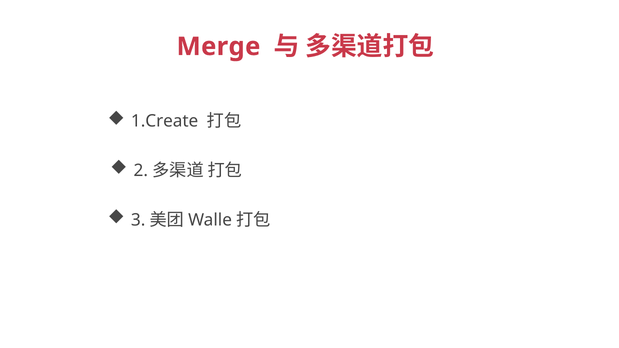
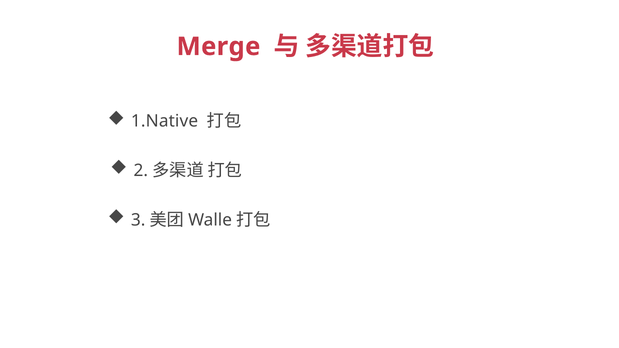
1.Create: 1.Create -> 1.Native (165, 121)
